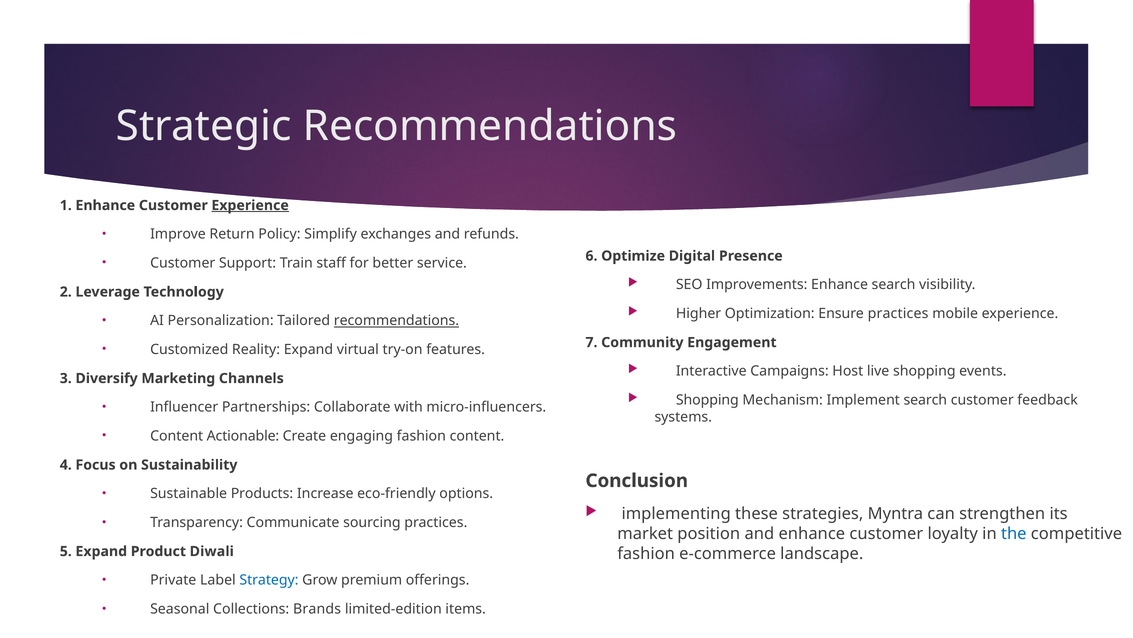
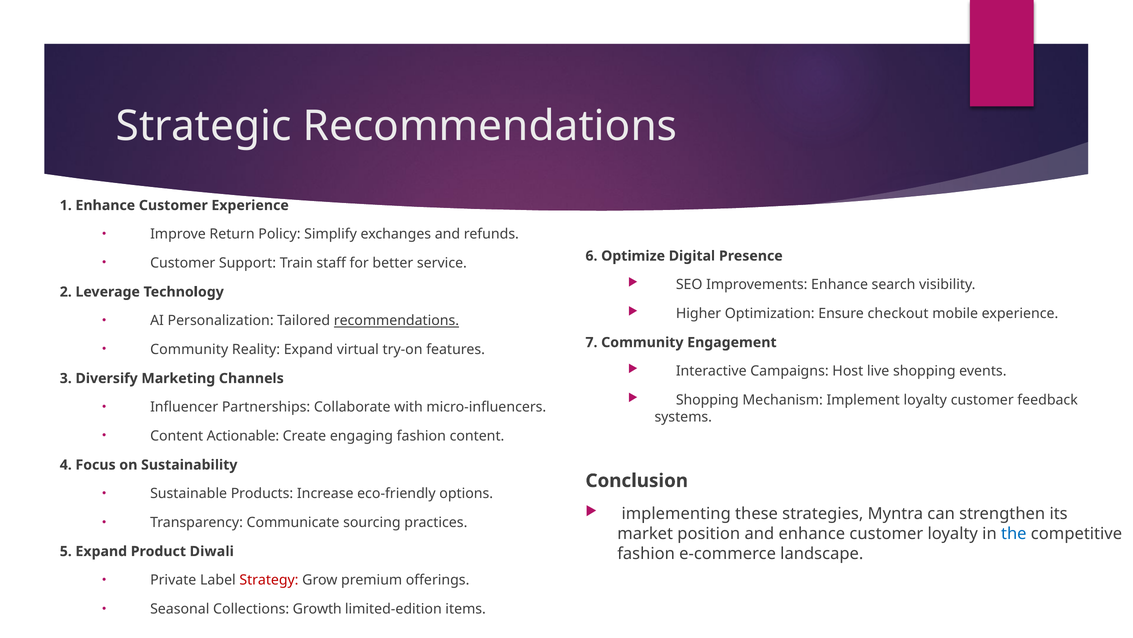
Experience underline: present -> none (250, 205)
Ensure practices: practices -> checkout (898, 313)
Customized: Customized -> Community (189, 349)
Implement search: search -> loyalty (925, 400)
Strategy colour: blue -> red (269, 580)
Brands: Brands -> Growth (317, 608)
